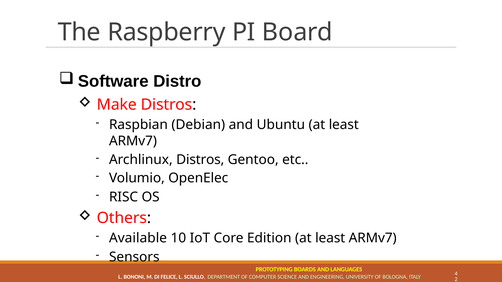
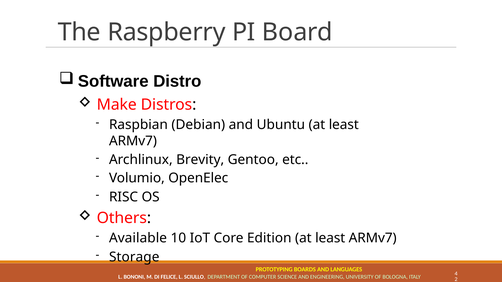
Archlinux Distros: Distros -> Brevity (200, 160)
Sensors: Sensors -> Storage (134, 257)
